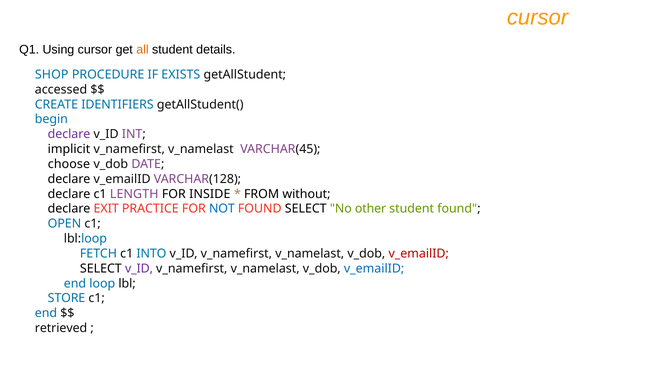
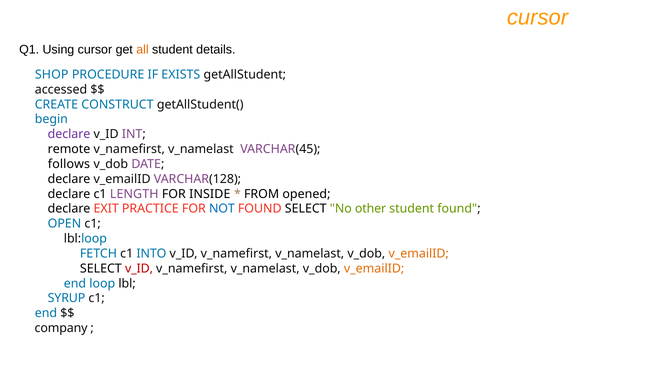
IDENTIFIERS: IDENTIFIERS -> CONSTRUCT (117, 104)
implicit: implicit -> remote (69, 149)
choose: choose -> follows (69, 164)
without: without -> opened (306, 194)
v_emailID colour: red -> orange (419, 253)
v_ID colour: purple -> red (139, 268)
v_emailID colour: blue -> orange (374, 268)
STORE: STORE -> SYRUP (66, 298)
retrieved: retrieved -> company (61, 328)
